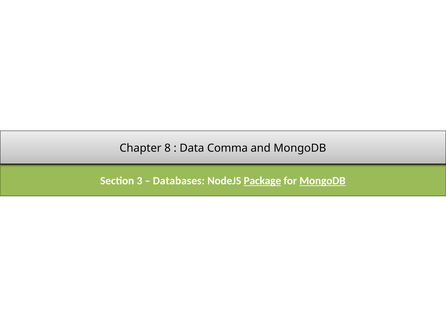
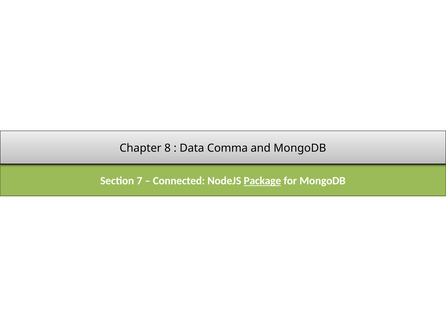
3: 3 -> 7 (140, 181)
Databases: Databases -> Connected (179, 181)
MongoDB underline: present -> none (323, 181)
